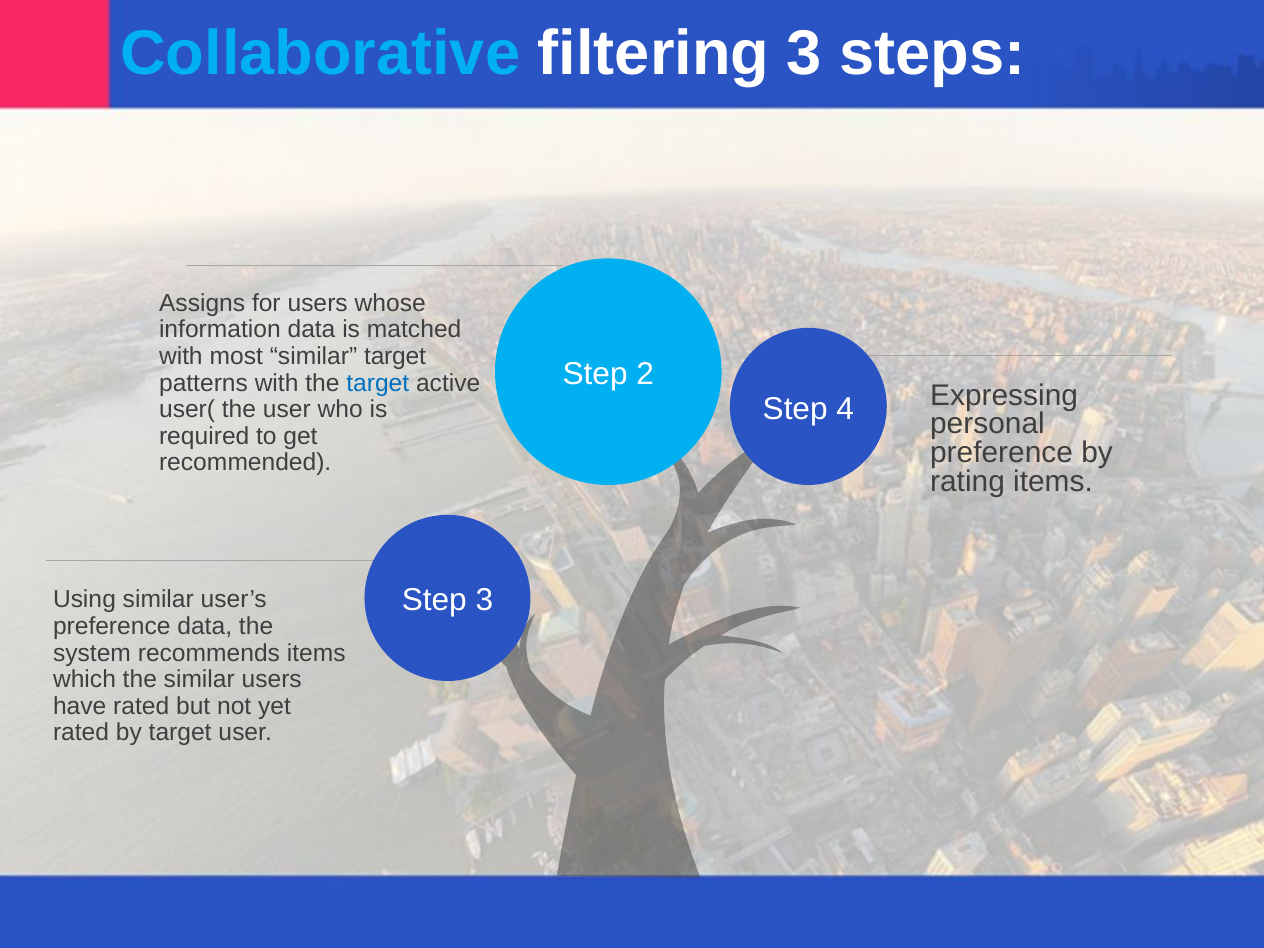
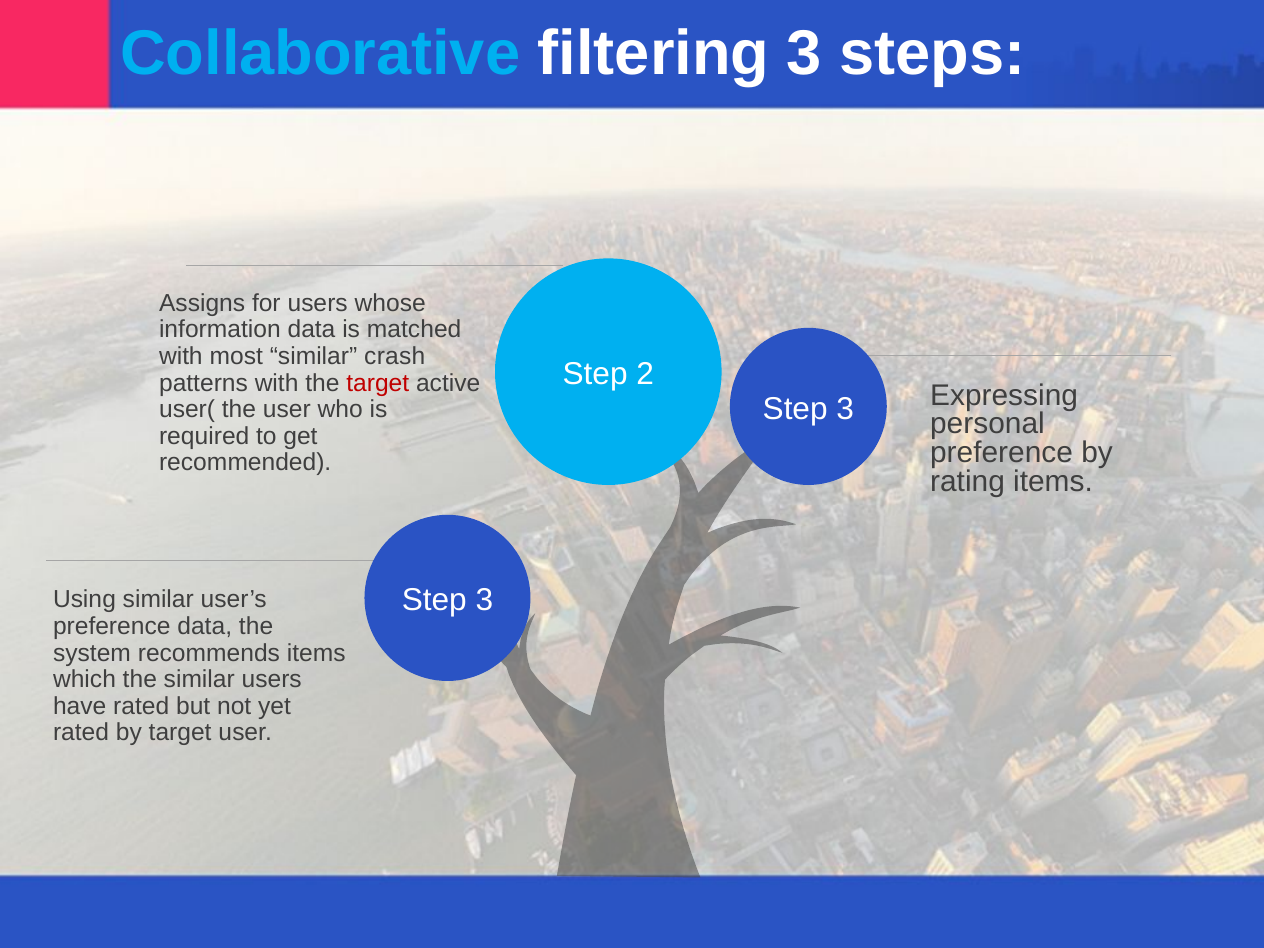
similar target: target -> crash (395, 356)
target colour: blue -> red (378, 383)
4: 4 -> 3 (845, 409)
